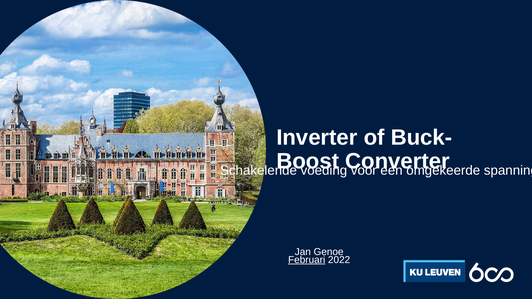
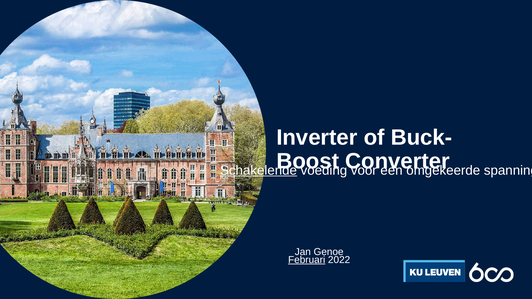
Schakelende underline: none -> present (259, 170)
